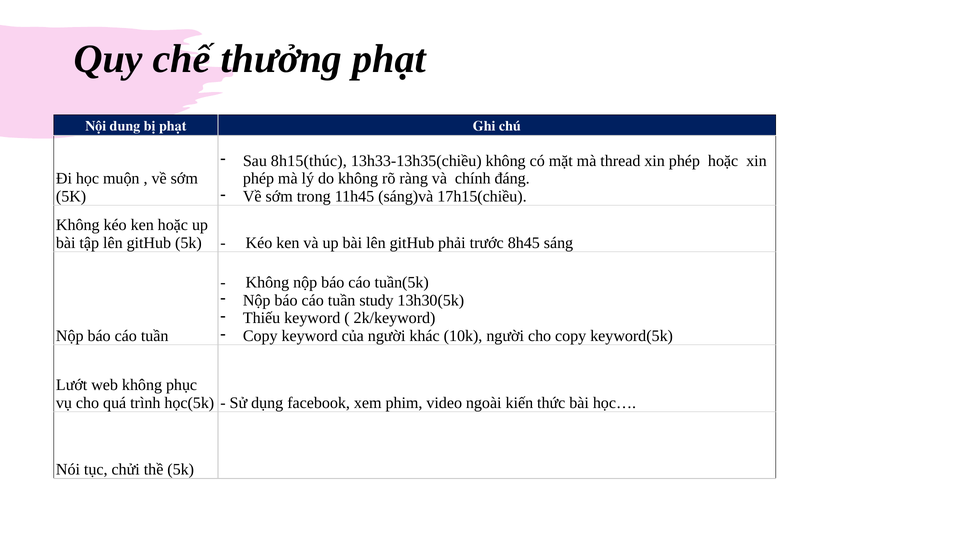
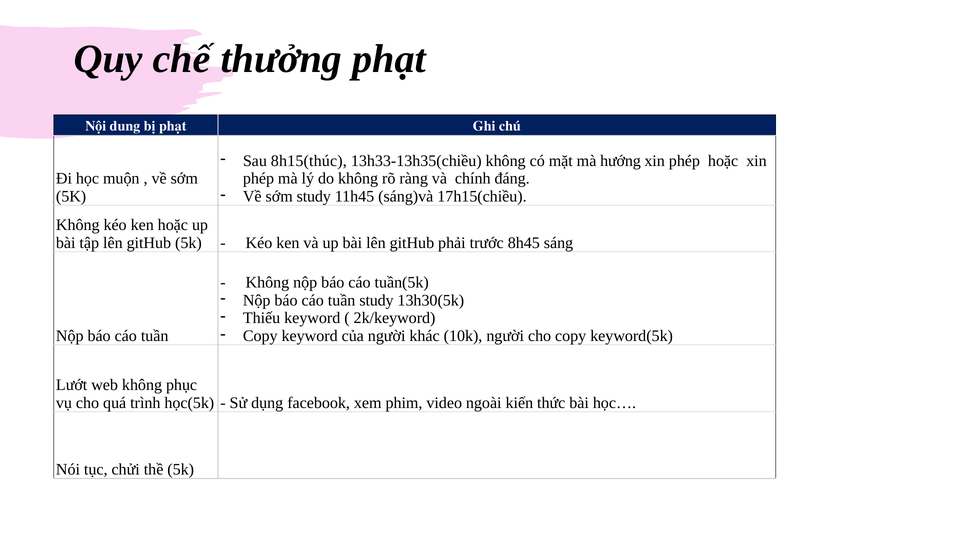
thread: thread -> hướng (620, 161)
sớm trong: trong -> study (314, 196)
